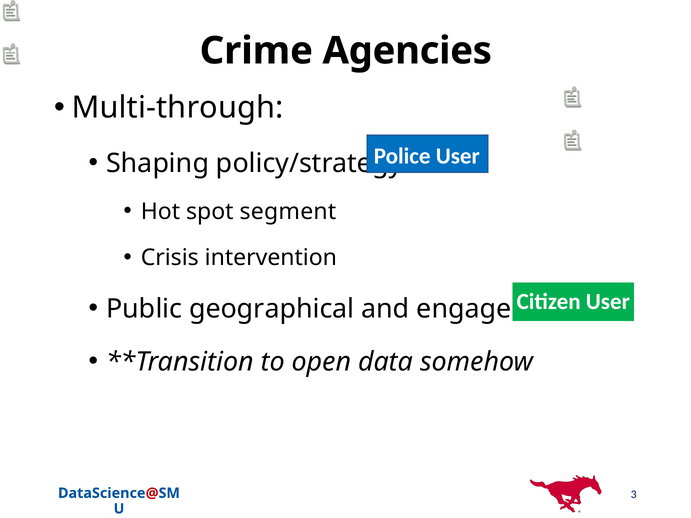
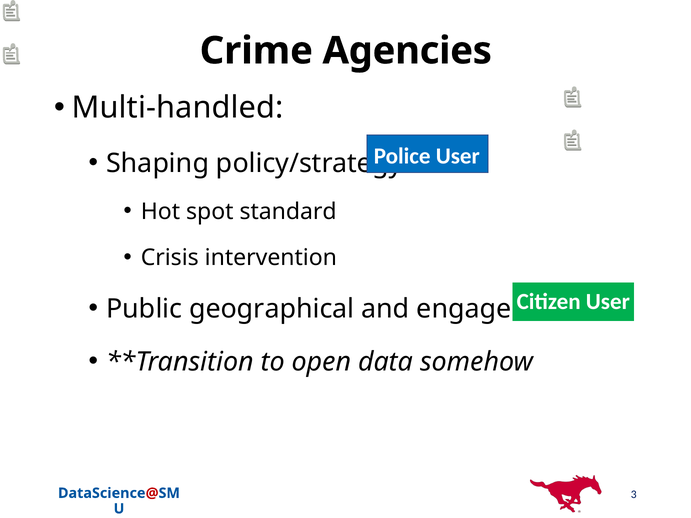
Multi-through: Multi-through -> Multi-handled (178, 108)
segment: segment -> standard (288, 212)
